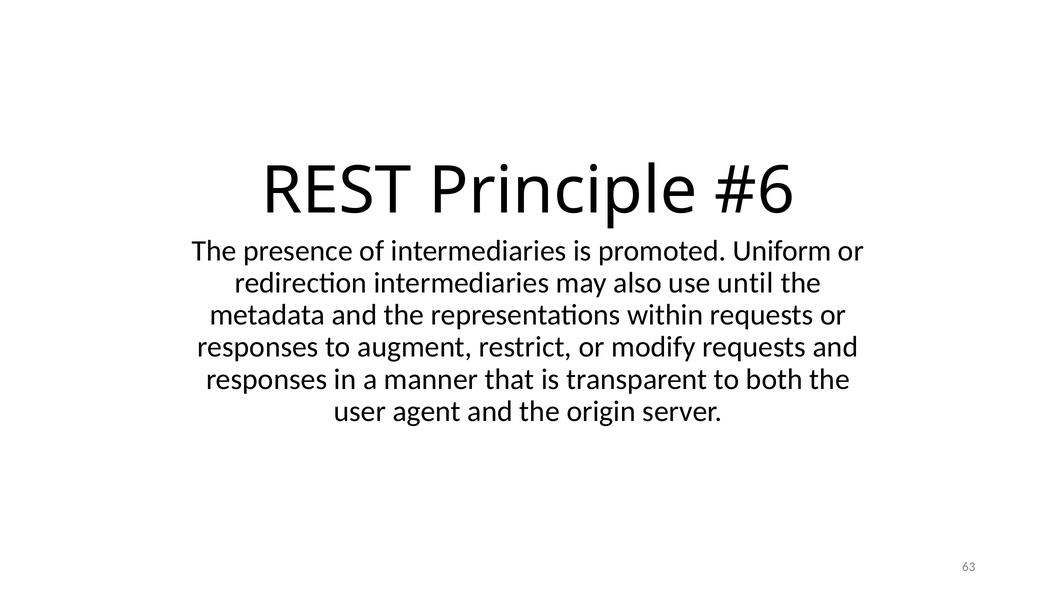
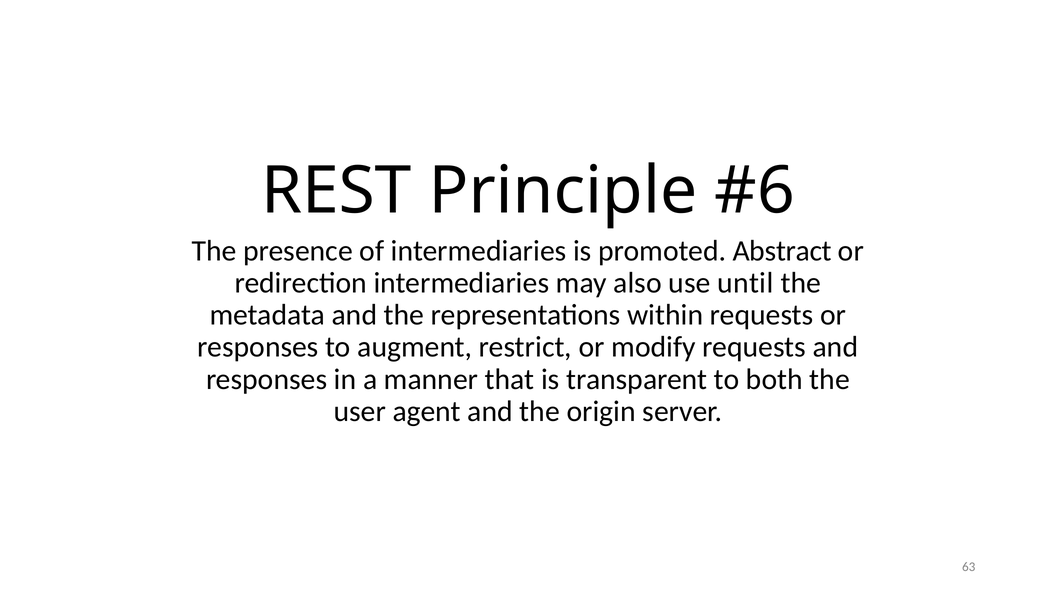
Uniform: Uniform -> Abstract (782, 251)
